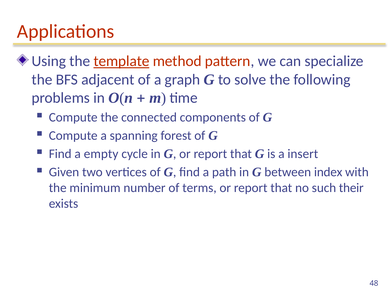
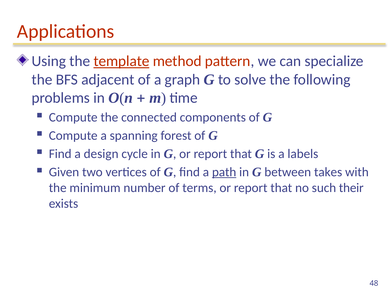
empty: empty -> design (101, 154)
insert: insert -> labels (303, 154)
path underline: none -> present (224, 172)
index: index -> takes (328, 172)
